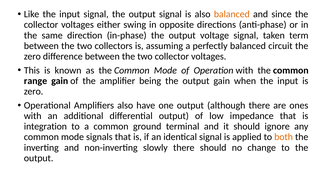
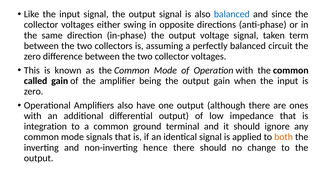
balanced colour: orange -> blue (232, 14)
range: range -> called (36, 81)
slowly: slowly -> hence (155, 147)
